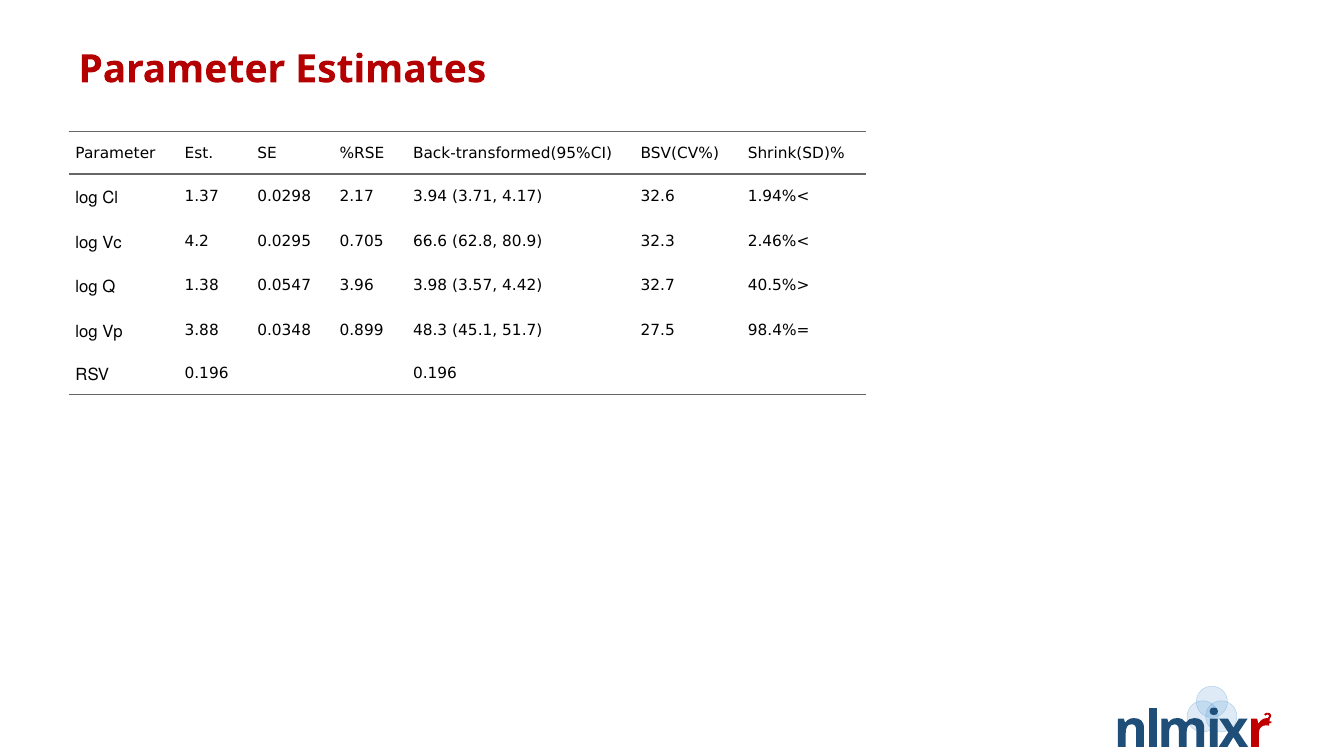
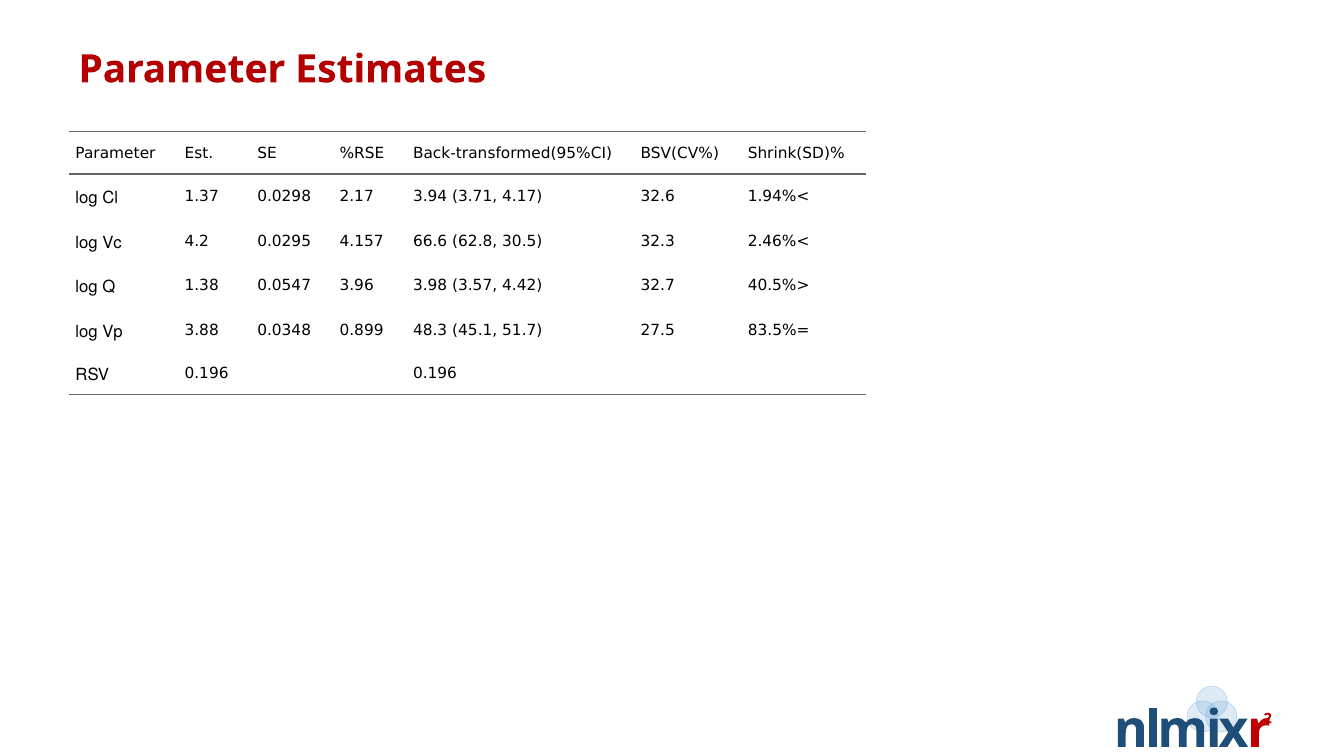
0.705: 0.705 -> 4.157 (362, 241)
80.9: 80.9 -> 30.5 (522, 241)
98.4%=: 98.4%= -> 83.5%= (779, 330)
